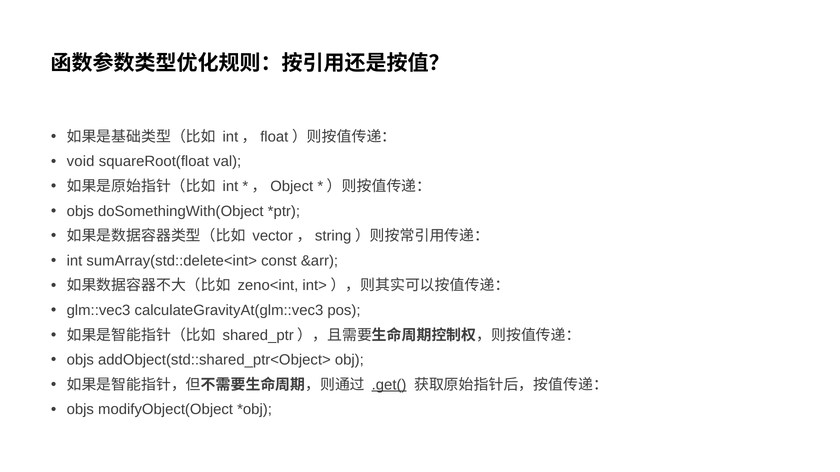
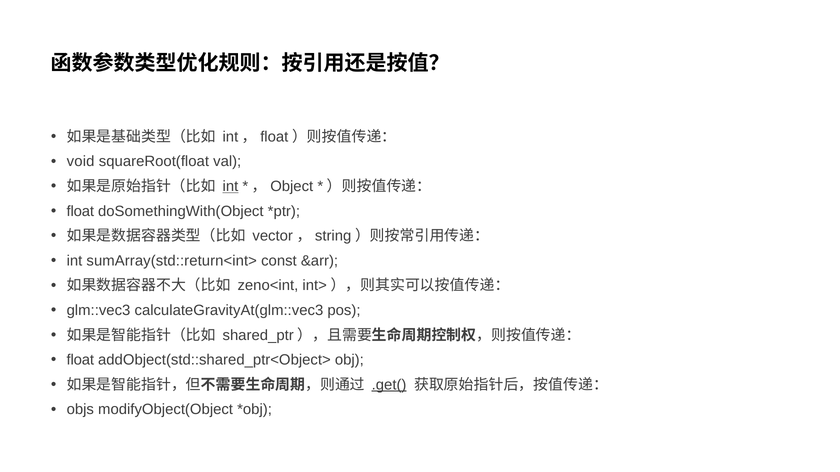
int underline: none -> present (230, 187)
objs: objs -> float (80, 211)
sumArray(std::delete<int>: sumArray(std::delete<int> -> sumArray(std::return<int> (172, 261)
objs: objs -> float (80, 360)
